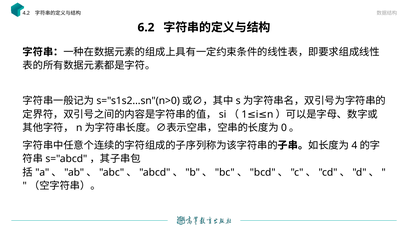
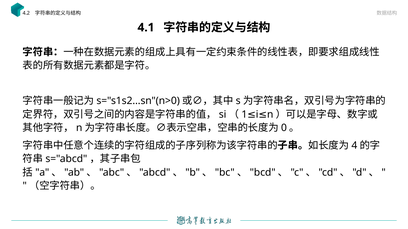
6.2: 6.2 -> 4.1 (146, 28)
